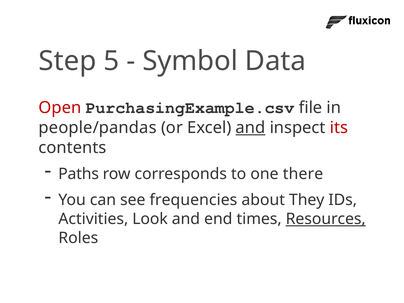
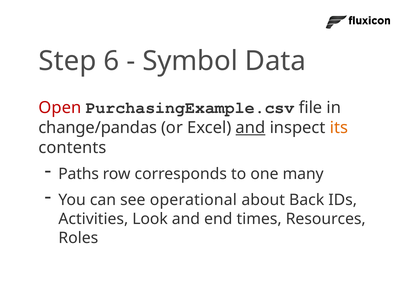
5: 5 -> 6 (111, 61)
people/pandas: people/pandas -> change/pandas (98, 128)
its colour: red -> orange (339, 128)
there: there -> many (303, 174)
frequencies: frequencies -> operational (193, 200)
They: They -> Back (307, 200)
Resources underline: present -> none (326, 219)
